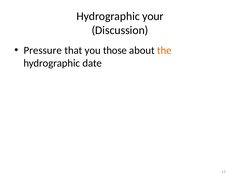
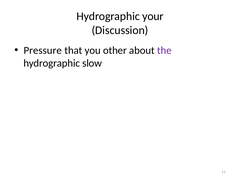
those: those -> other (115, 50)
the colour: orange -> purple (164, 50)
date: date -> slow (92, 63)
